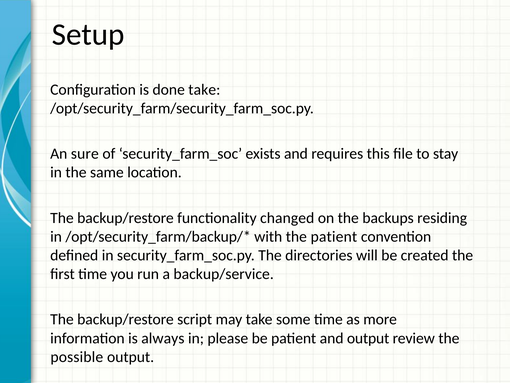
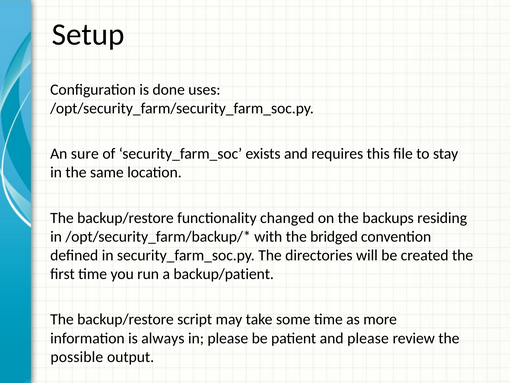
done take: take -> uses (204, 89)
the patient: patient -> bridged (334, 236)
backup/service: backup/service -> backup/patient (224, 274)
and output: output -> please (368, 338)
